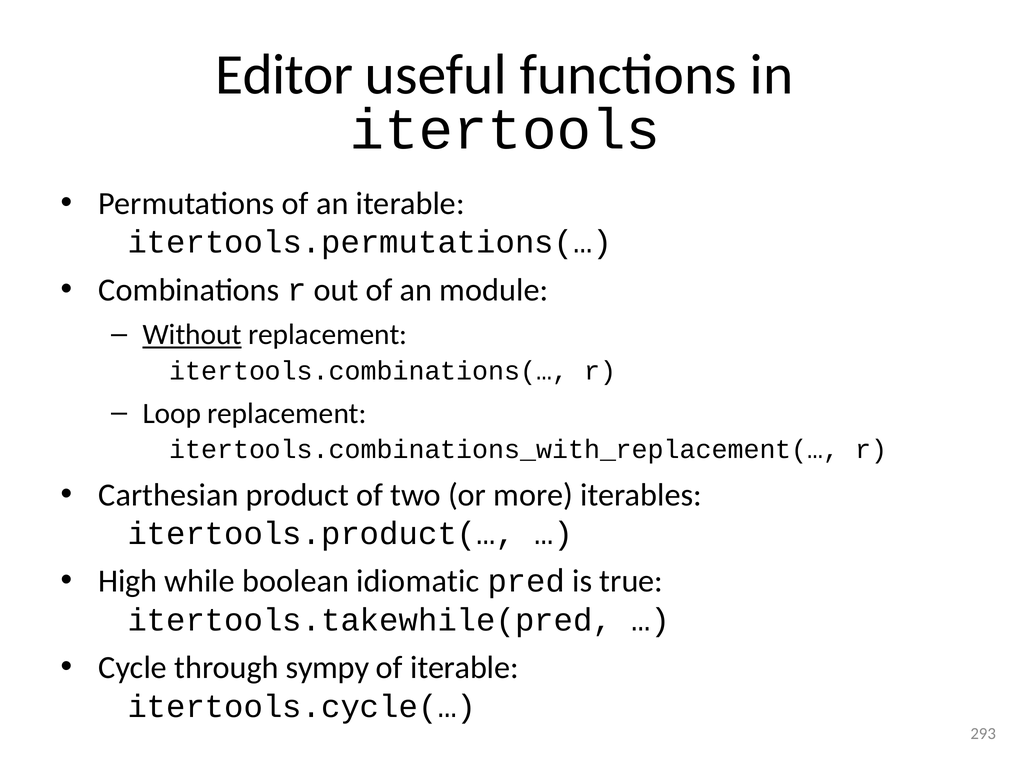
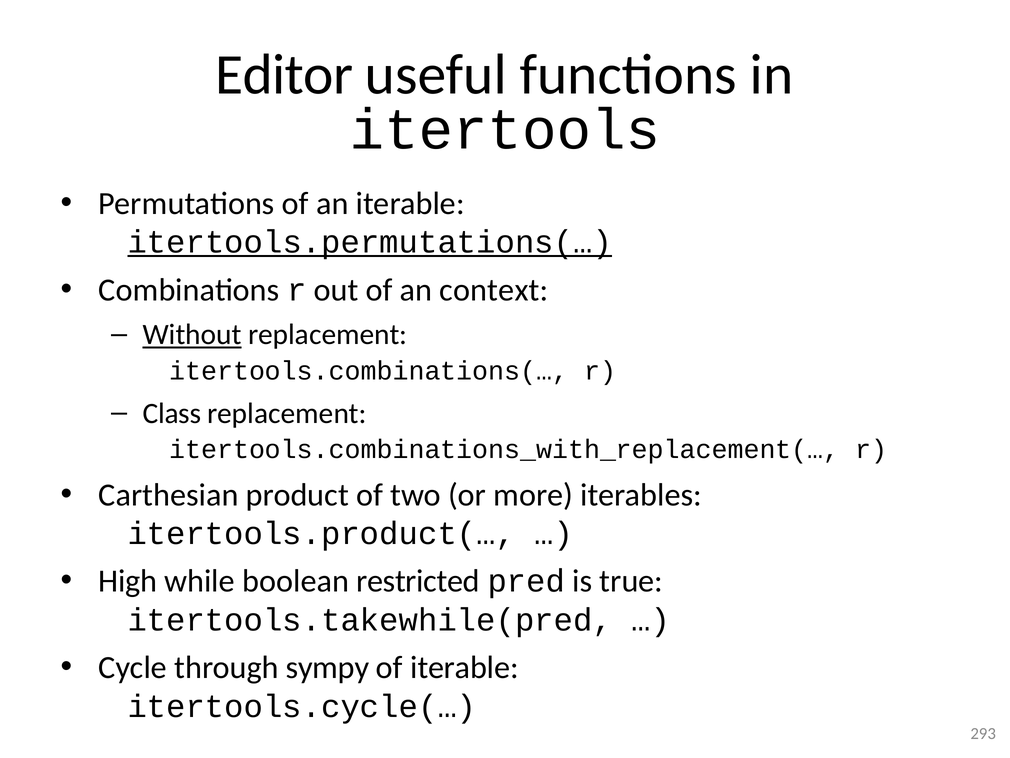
itertools.permutations(… underline: none -> present (370, 242)
module: module -> context (494, 290)
Loop: Loop -> Class (172, 413)
idiomatic: idiomatic -> restricted (418, 581)
